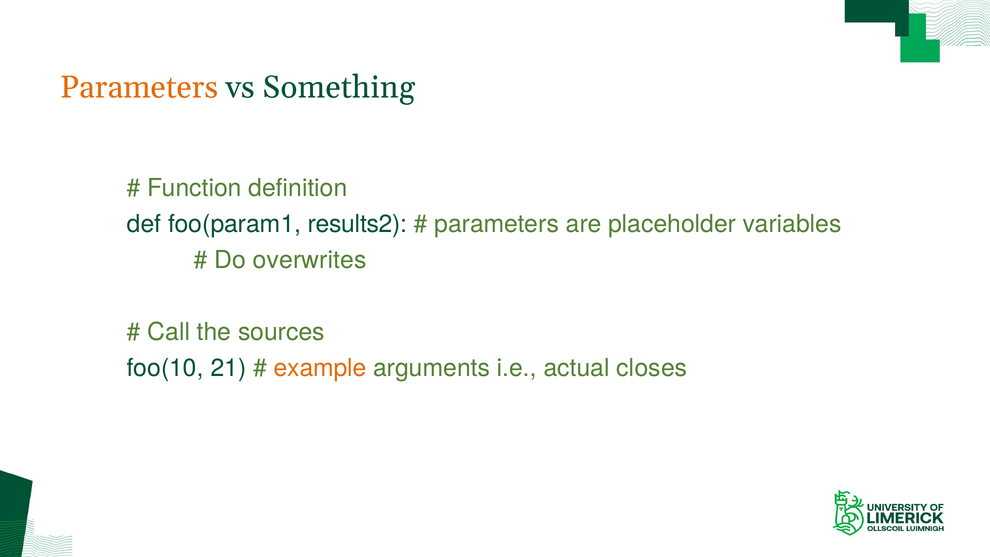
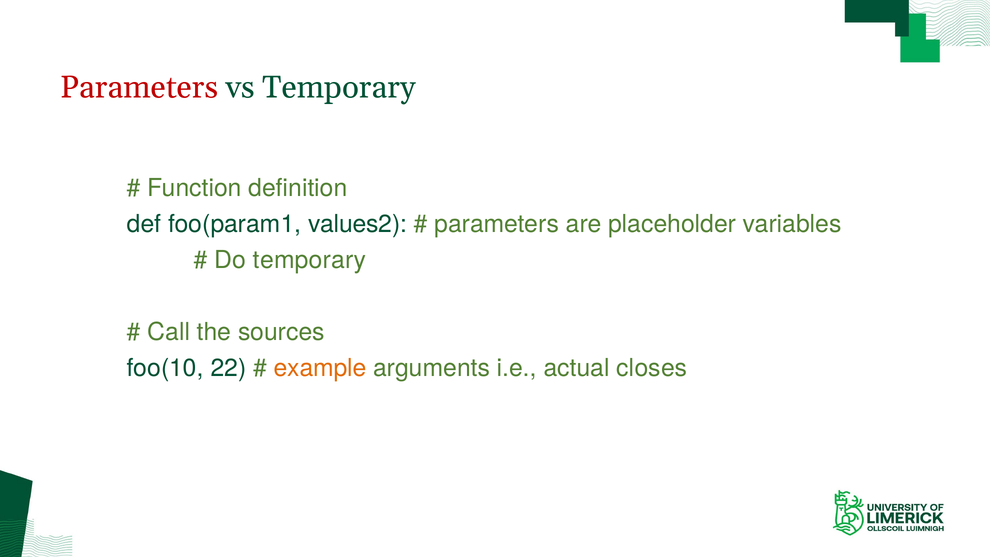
Parameters colour: orange -> red (139, 88)
vs Something: Something -> Temporary (339, 88)
results2: results2 -> values2 (358, 224)
Do overwrites: overwrites -> temporary (310, 260)
21: 21 -> 22 (228, 368)
